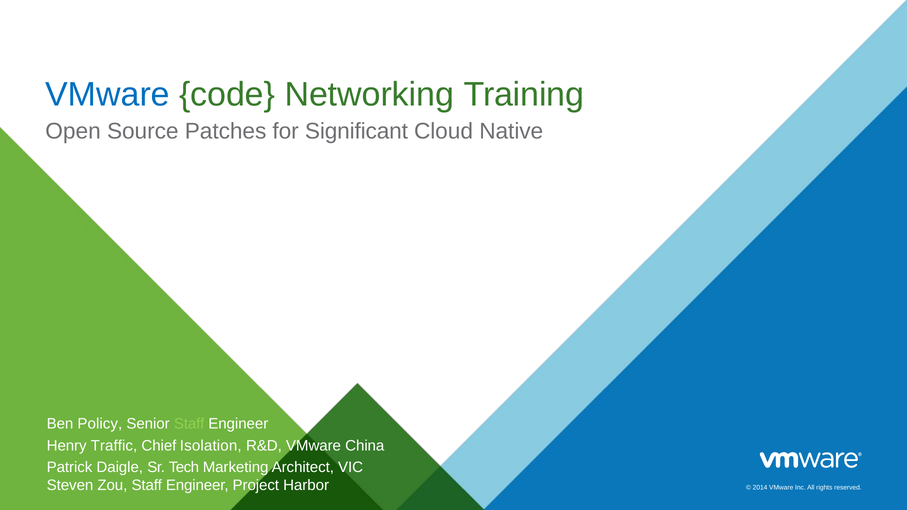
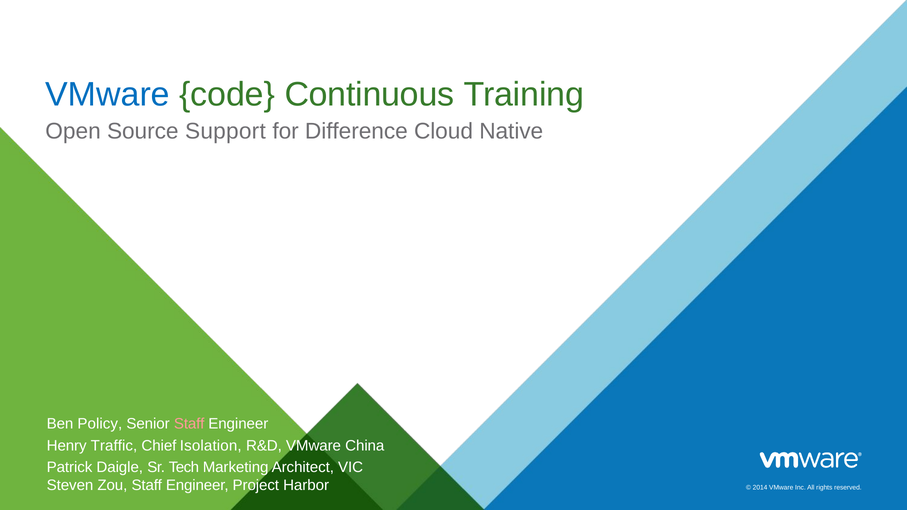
Networking: Networking -> Continuous (369, 95)
Patches: Patches -> Support (225, 131)
Significant: Significant -> Difference (356, 131)
Staff colour: light green -> pink (189, 424)
